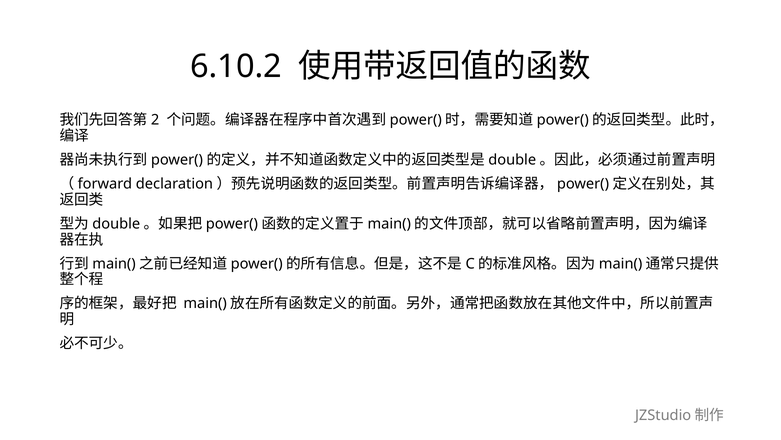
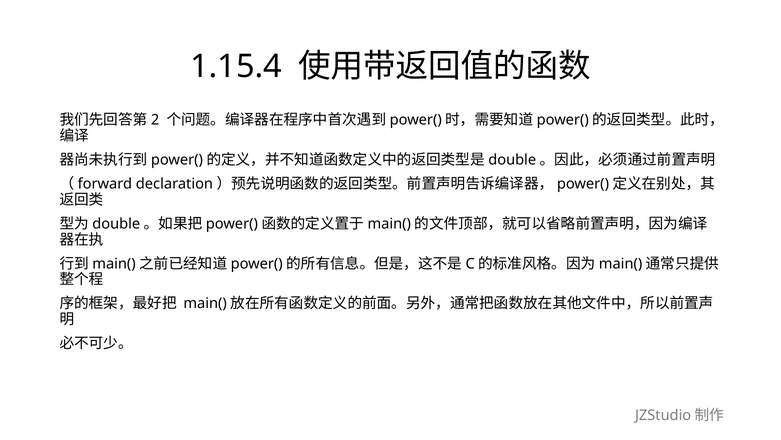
6.10.2: 6.10.2 -> 1.15.4 (236, 66)
